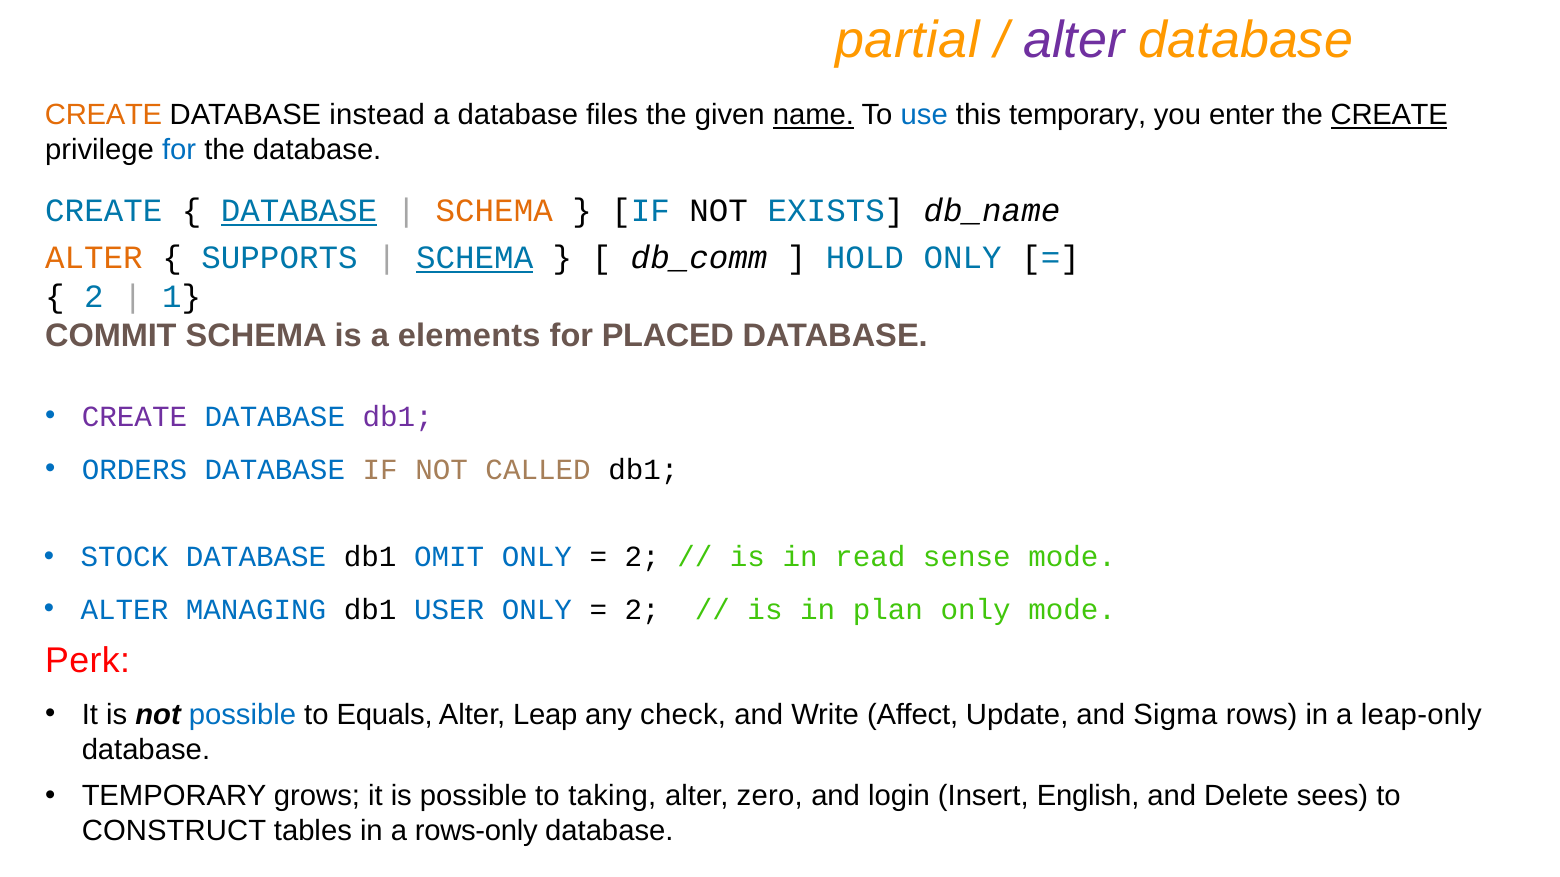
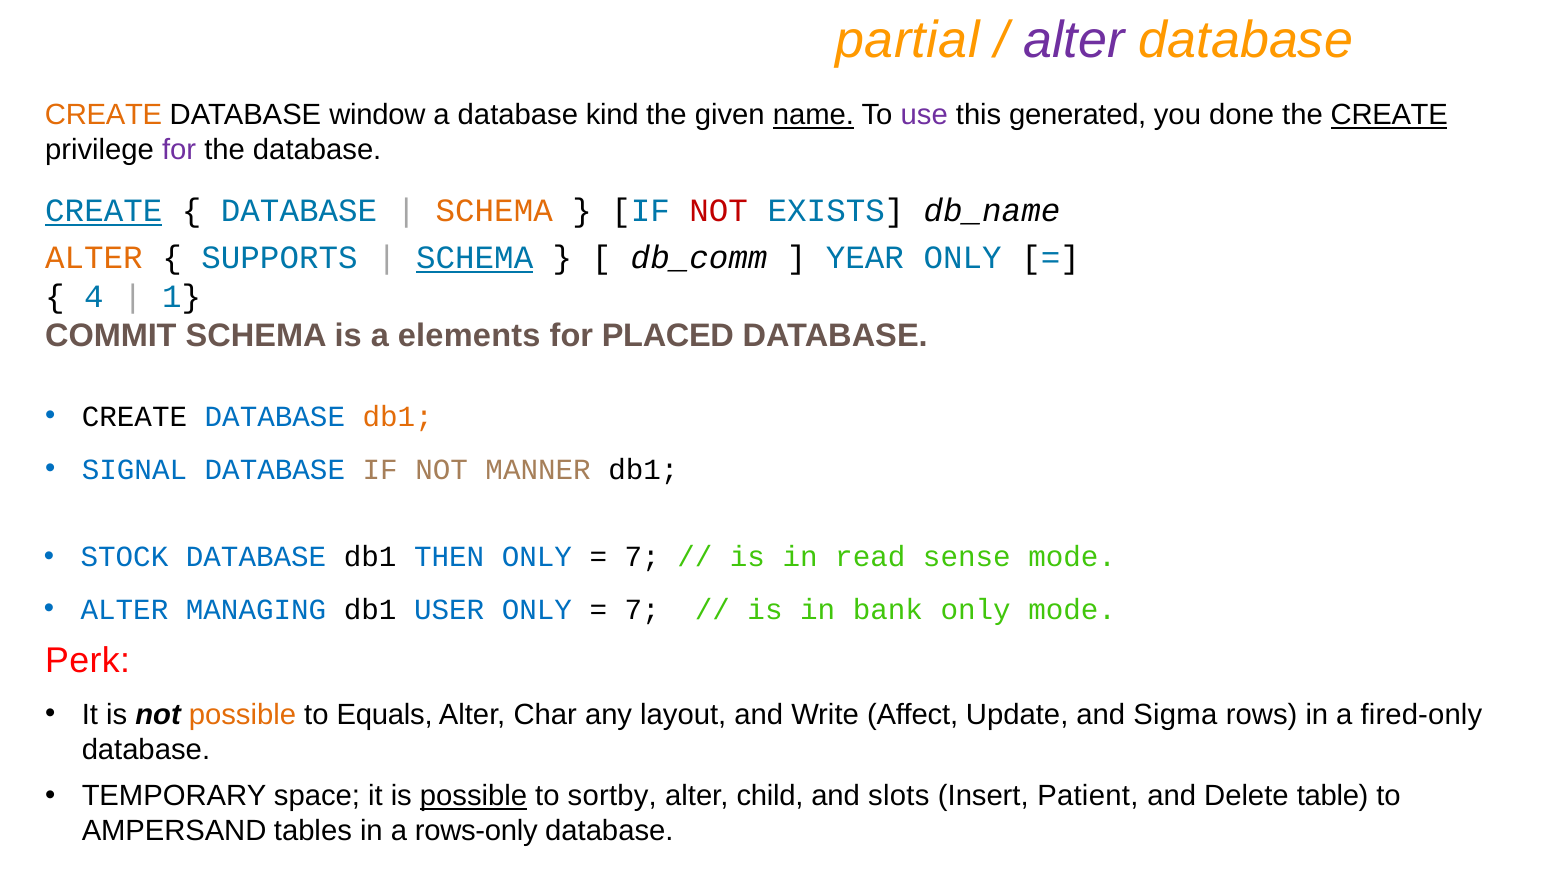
instead: instead -> window (377, 115)
files: files -> kind (612, 115)
use colour: blue -> purple (924, 115)
this temporary: temporary -> generated (1078, 115)
enter: enter -> done (1242, 115)
for colour: blue -> purple (179, 150)
CREATE underline: none -> present (104, 211)
DATABASE underline: present -> none (299, 211)
NOT colour: black -> red (719, 211)
HOLD: HOLD -> YEAR (865, 258)
2: 2 -> 4 (94, 297)
CREATE colour: purple -> black (134, 417)
db1 colour: purple -> orange (398, 417)
ORDERS: ORDERS -> SIGNAL (134, 470)
CALLED: CALLED -> MANNER (538, 470)
OMIT: OMIT -> THEN (449, 557)
2: 2 -> 7 (642, 557)
2: 2 -> 7 (642, 610)
plan: plan -> bank (888, 610)
possible colour: blue -> orange (242, 715)
Leap: Leap -> Char (545, 715)
check: check -> layout (683, 715)
leap-only: leap-only -> fired-only (1421, 715)
grows: grows -> space (317, 797)
possible underline: none -> present (474, 797)
taking: taking -> sortby (612, 797)
zero: zero -> child (770, 797)
login: login -> slots (899, 797)
English: English -> Patient (1088, 797)
sees: sees -> table (1333, 797)
CONSTRUCT: CONSTRUCT -> AMPERSAND (174, 832)
